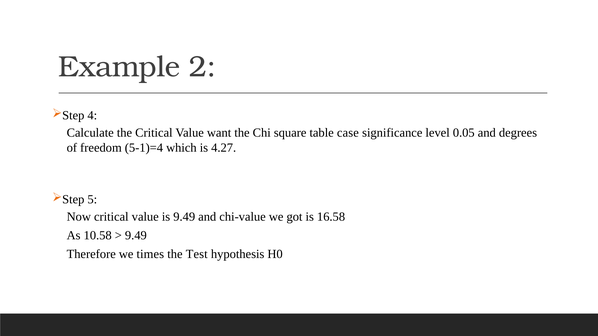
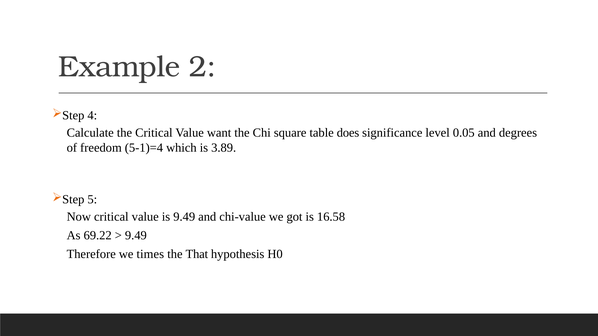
case: case -> does (348, 133)
4.27: 4.27 -> 3.89 (224, 148)
10.58: 10.58 -> 69.22 (98, 236)
Test: Test -> That (197, 254)
